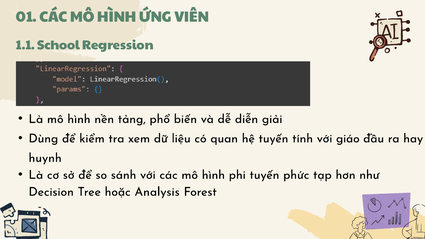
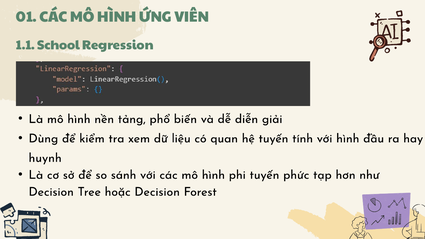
với giáo: giáo -> hình (348, 138)
hoặc Analysis: Analysis -> Decision (157, 192)
